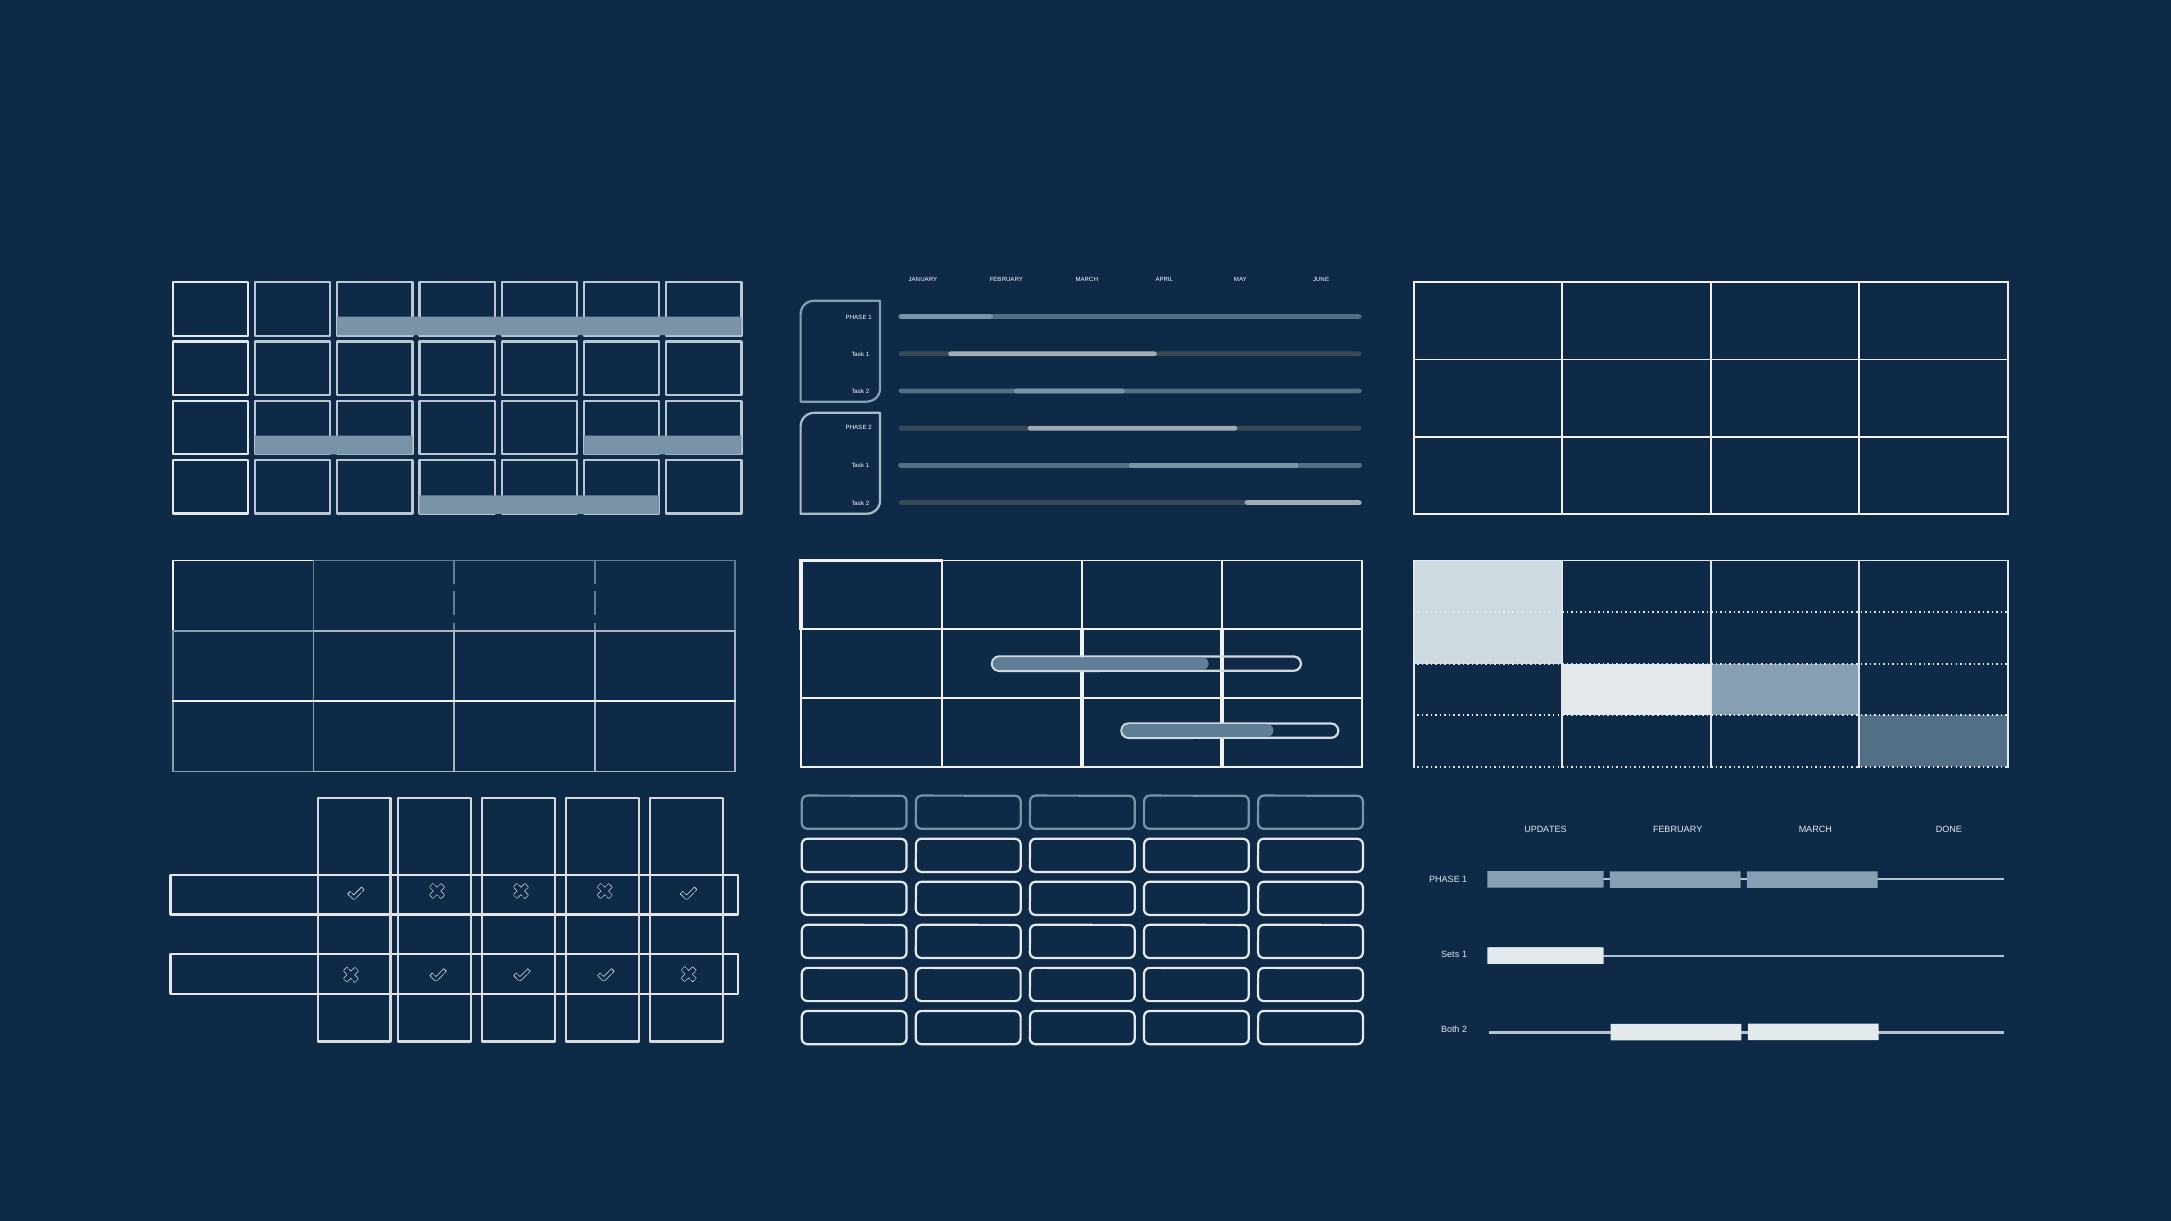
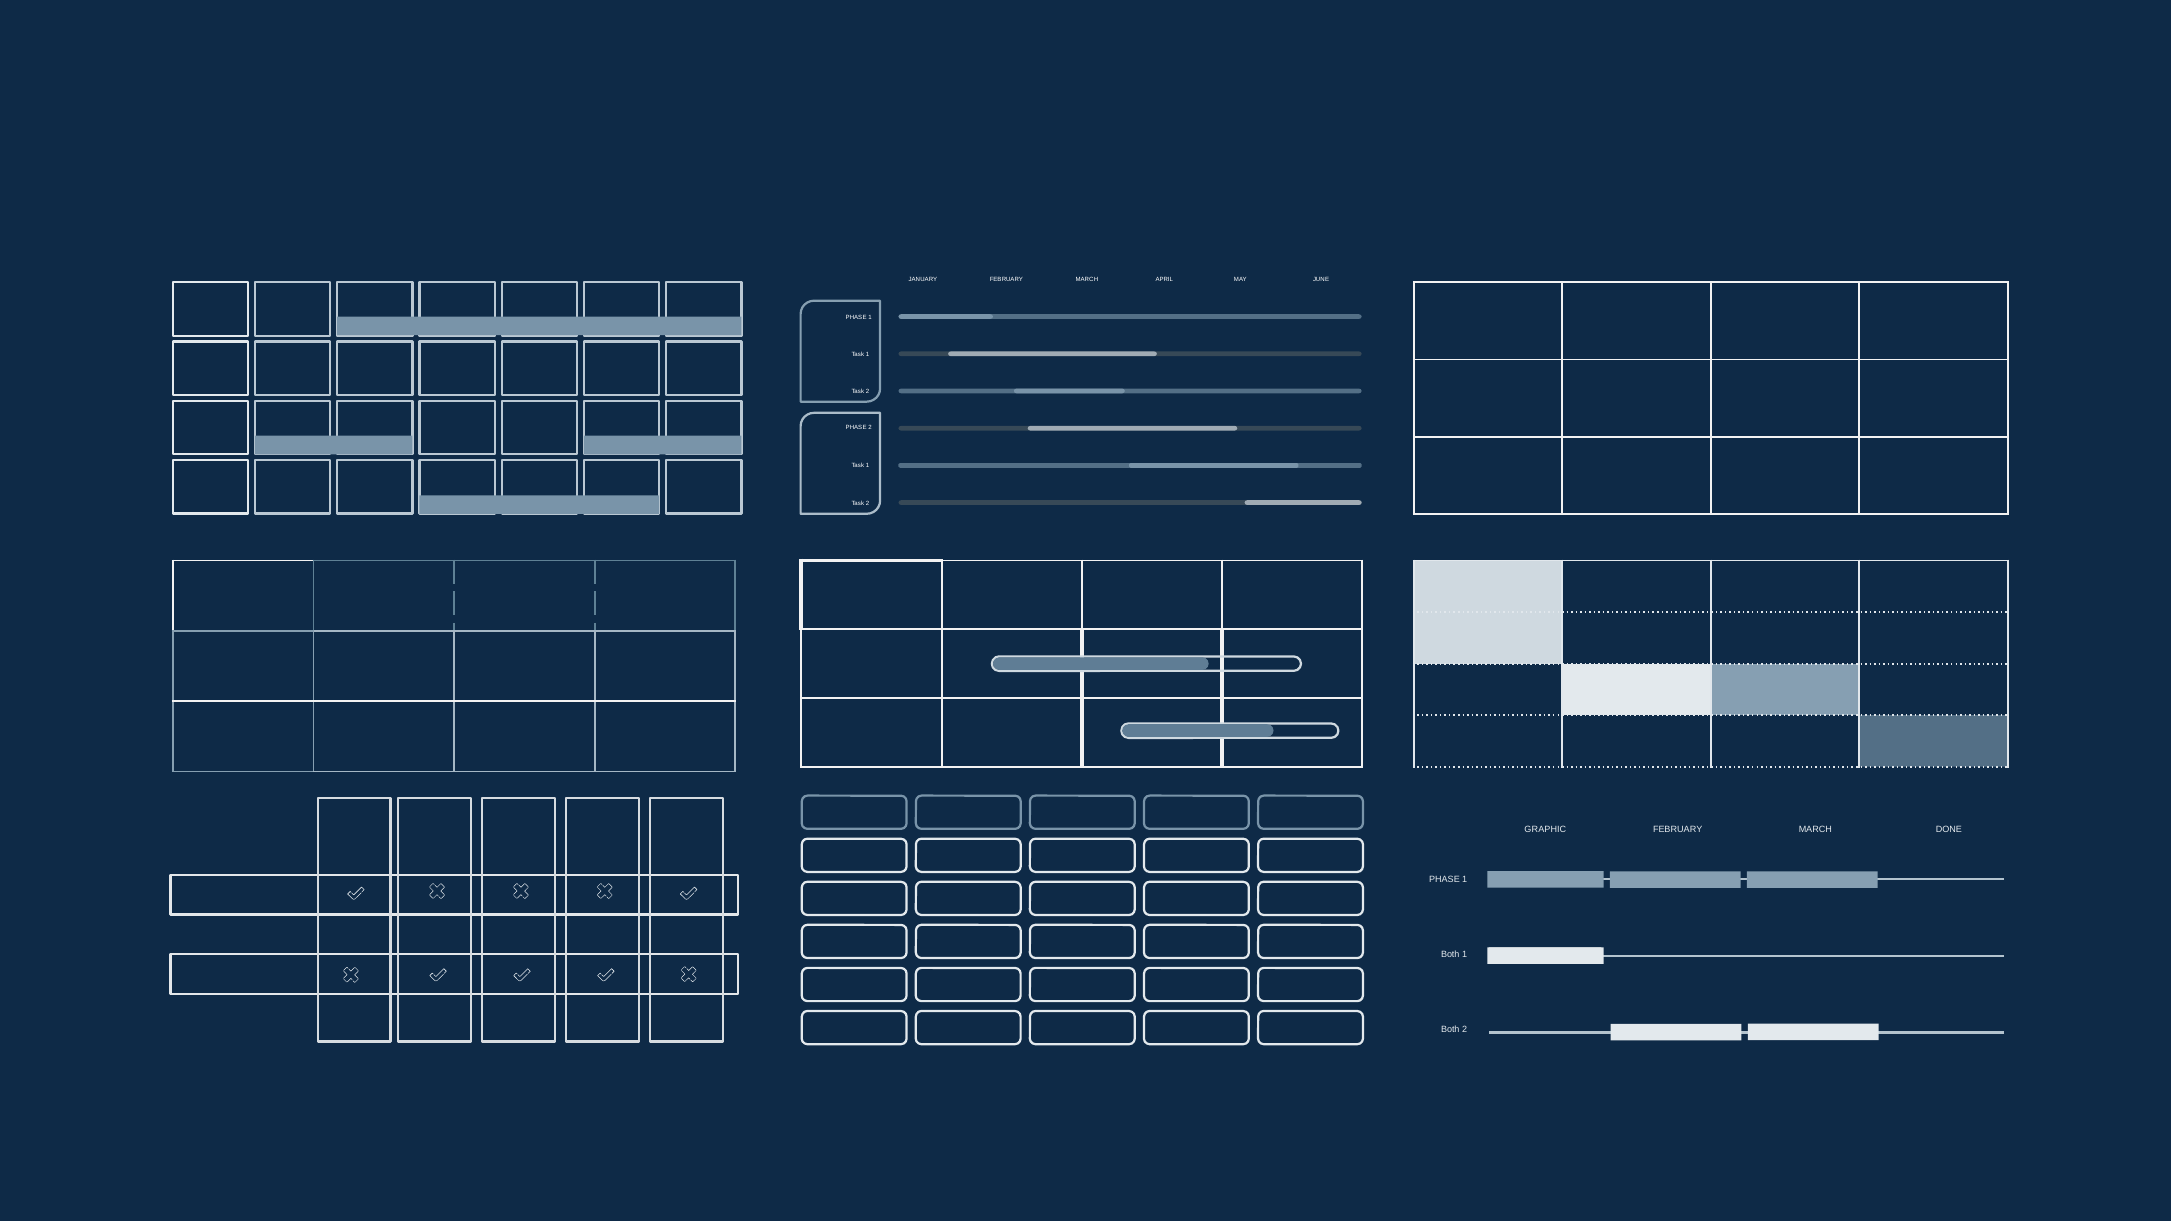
UPDATES: UPDATES -> GRAPHIC (1545, 830)
Sets: Sets -> Both (1450, 955)
